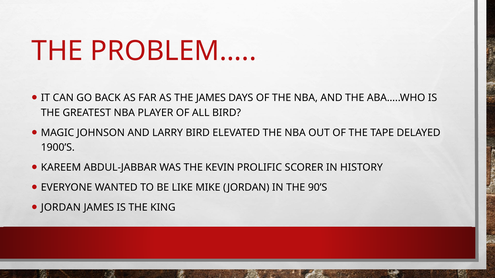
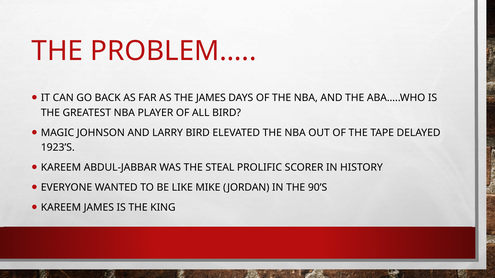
1900’S: 1900’S -> 1923’S (58, 148)
KEVIN: KEVIN -> STEAL (220, 168)
JORDAN: JORDAN -> KAREEM (61, 208)
